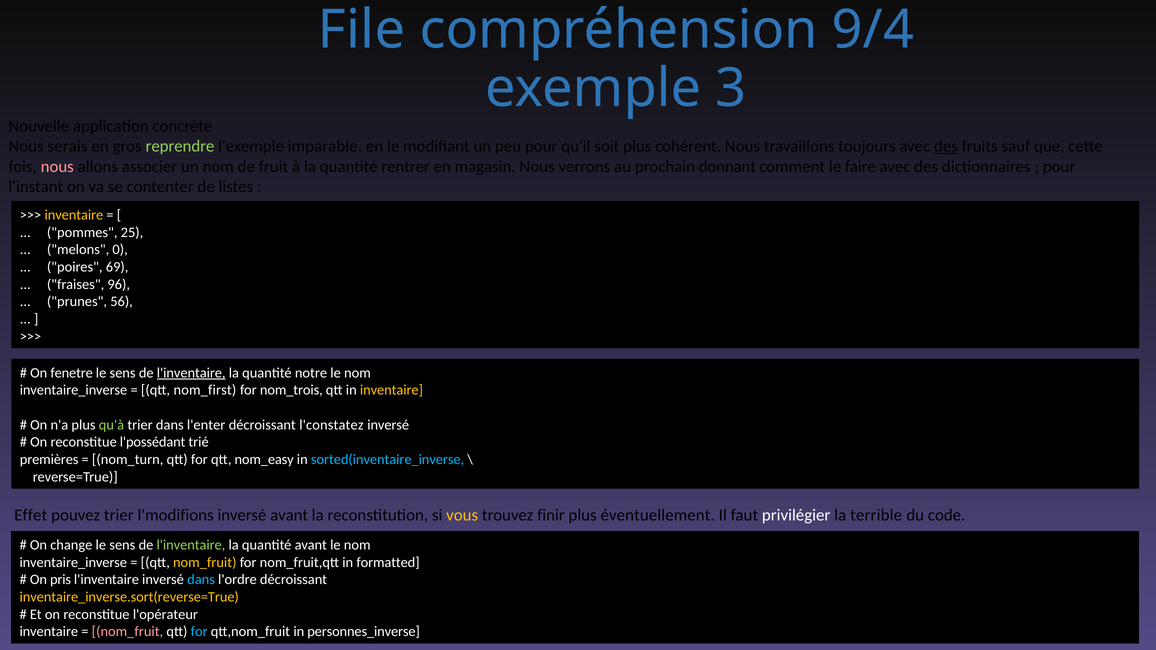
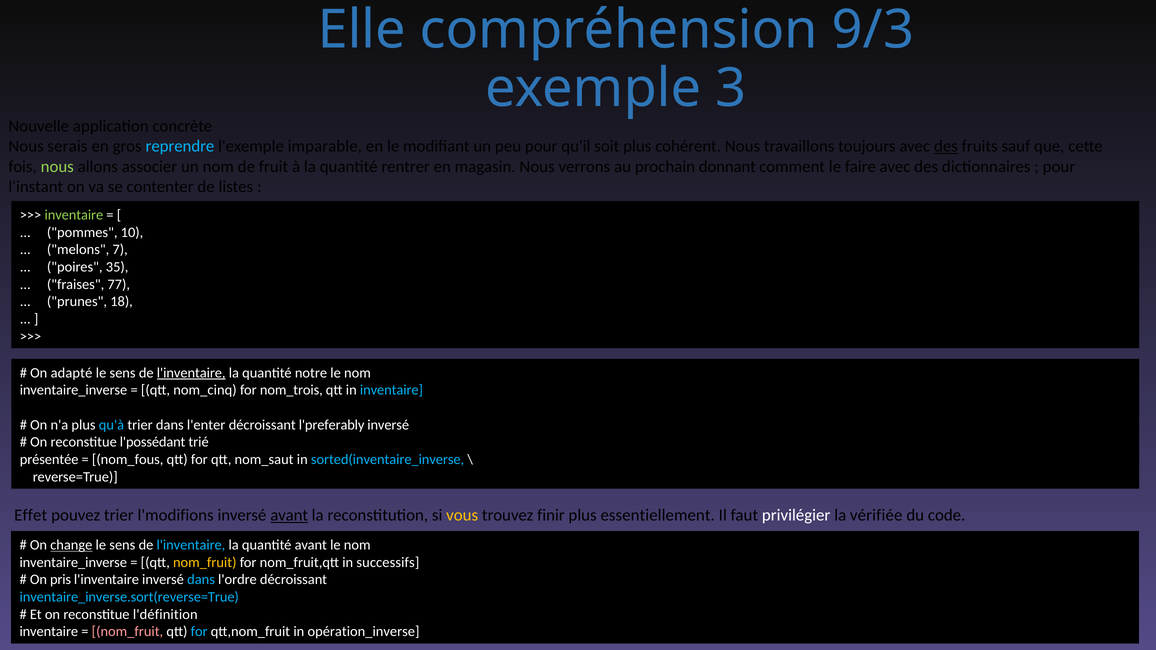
File: File -> Elle (362, 30)
9/4: 9/4 -> 9/3 (873, 30)
reprendre colour: light green -> light blue (180, 146)
nous colour: pink -> light green (57, 167)
inventaire colour: yellow -> light green (74, 215)
25: 25 -> 10 (132, 232)
0: 0 -> 7 (120, 250)
69: 69 -> 35 (117, 267)
96: 96 -> 77 (119, 284)
56: 56 -> 18 (122, 302)
fenetre: fenetre -> adapté (71, 373)
nom_first: nom_first -> nom_cinq (205, 390)
inventaire colour: yellow -> light blue (391, 390)
qu'à colour: light green -> light blue (111, 425)
l'constatez: l'constatez -> l'preferably (332, 425)
premières: premières -> présentée (49, 460)
nom_turn: nom_turn -> nom_fous (128, 460)
nom_easy: nom_easy -> nom_saut (264, 460)
avant underline: none -> present (289, 515)
éventuellement: éventuellement -> essentiellement (658, 515)
terrible: terrible -> vérifiée (876, 515)
change underline: none -> present (71, 545)
l'inventaire colour: light green -> light blue (191, 545)
formatted: formatted -> successifs (388, 563)
inventaire_inverse.sort(reverse=True colour: yellow -> light blue (129, 597)
l'opérateur: l'opérateur -> l'définition (165, 615)
personnes_inverse: personnes_inverse -> opération_inverse (364, 632)
